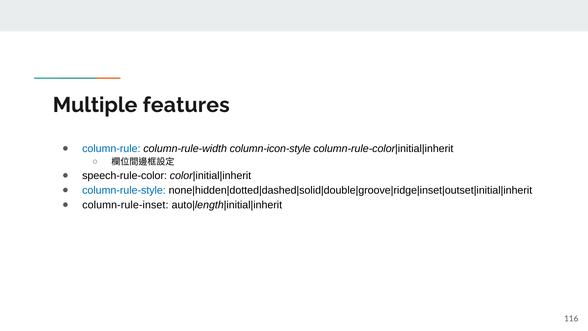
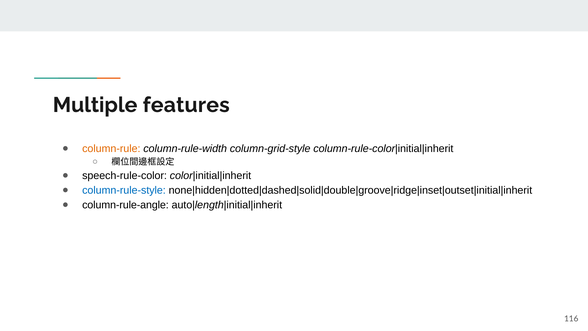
column-rule colour: blue -> orange (111, 149)
column-icon-style: column-icon-style -> column-grid-style (270, 149)
column-rule-inset: column-rule-inset -> column-rule-angle (125, 205)
